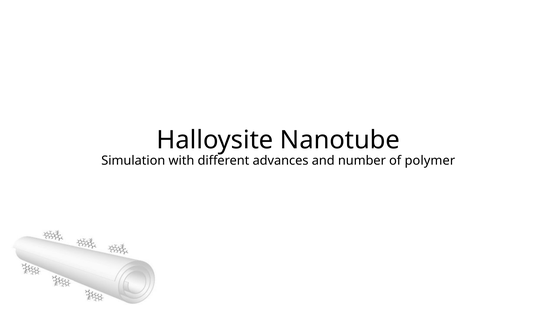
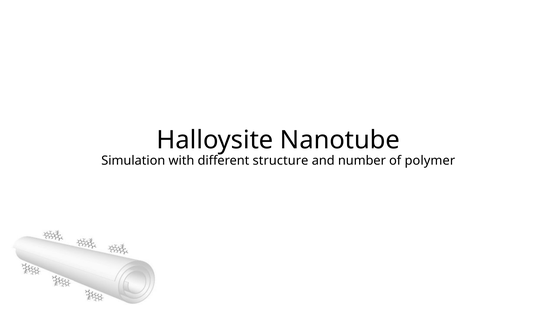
advances: advances -> structure (280, 161)
